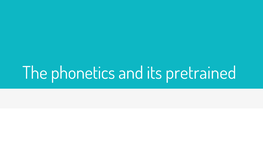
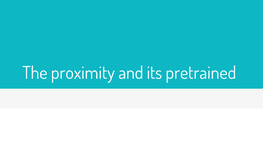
phonetics: phonetics -> proximity (83, 73)
